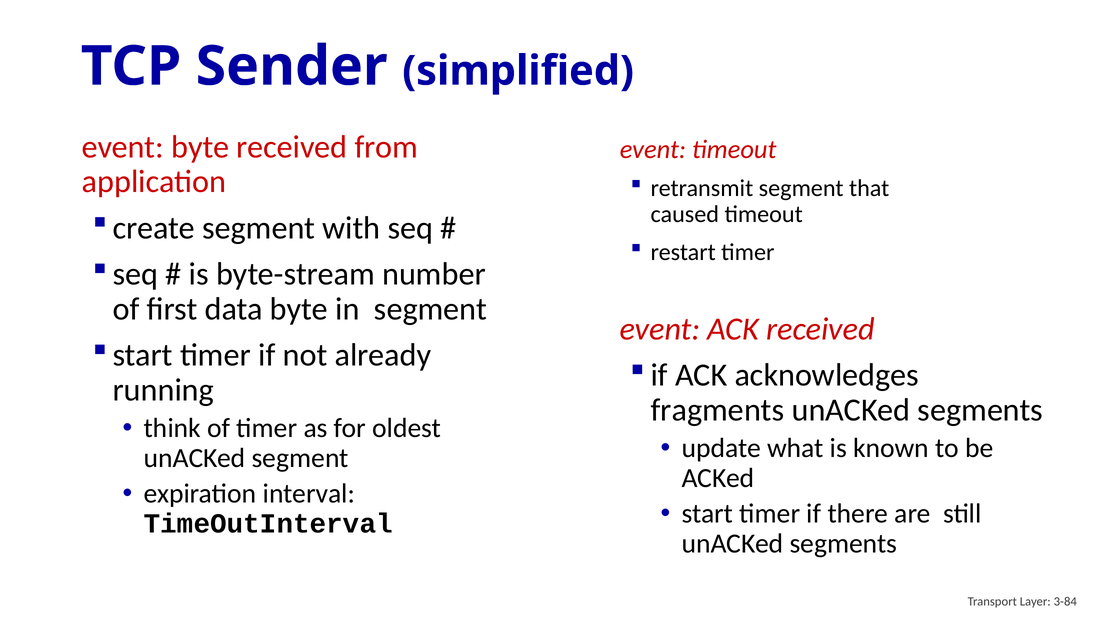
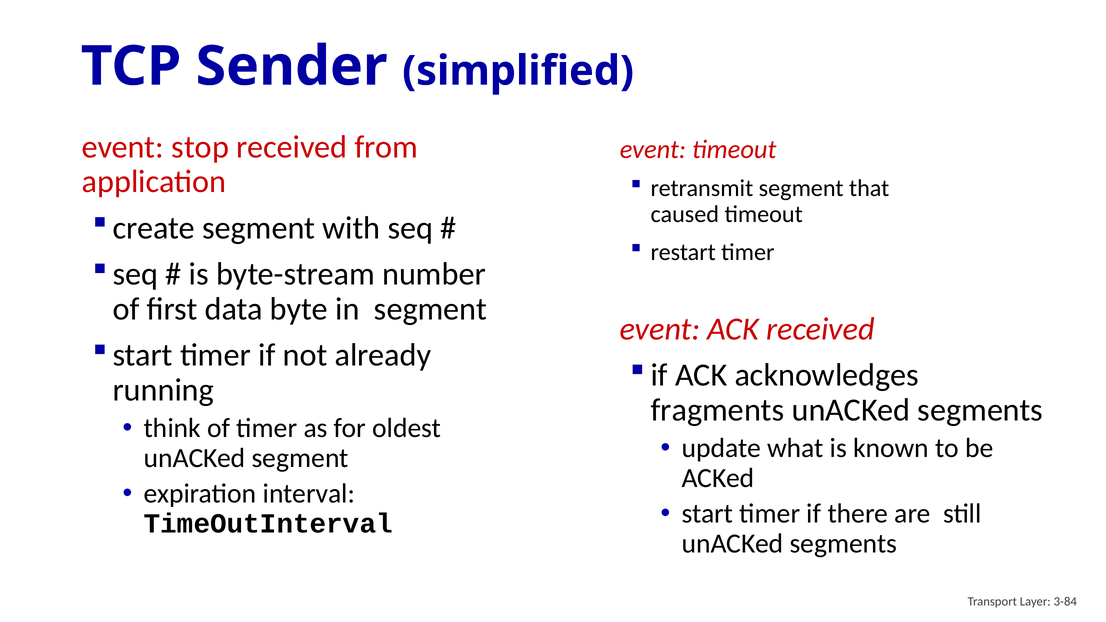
event byte: byte -> stop (200, 147)
